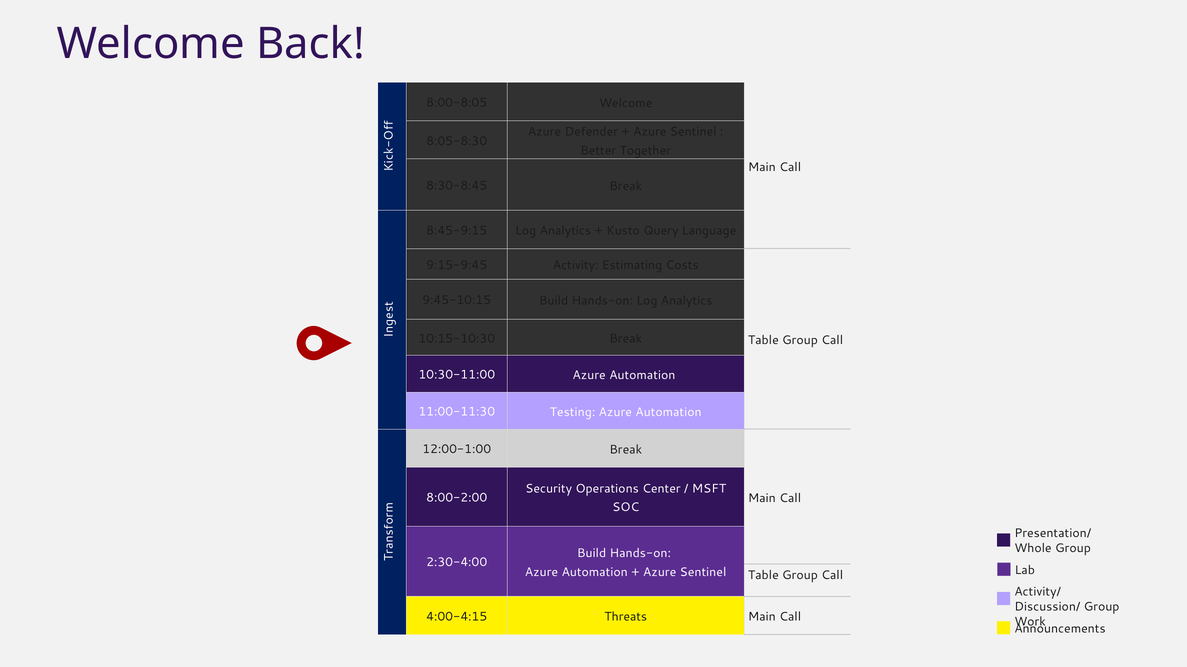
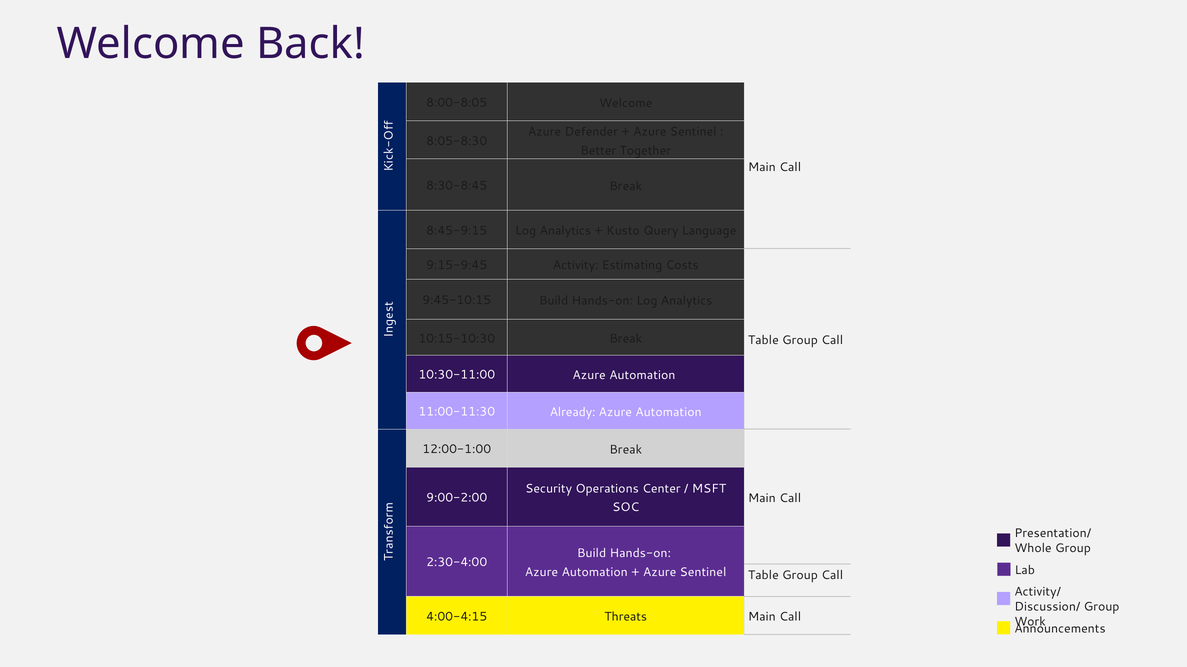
Testing: Testing -> Already (573, 412)
8:00-2:00: 8:00-2:00 -> 9:00-2:00 (457, 498)
